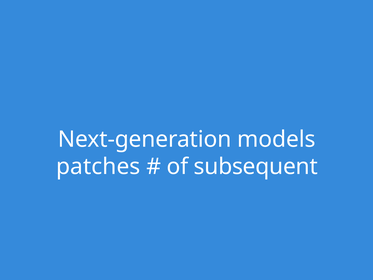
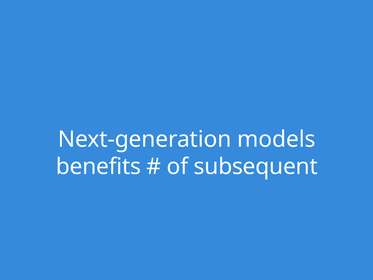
patches: patches -> benefits (98, 167)
